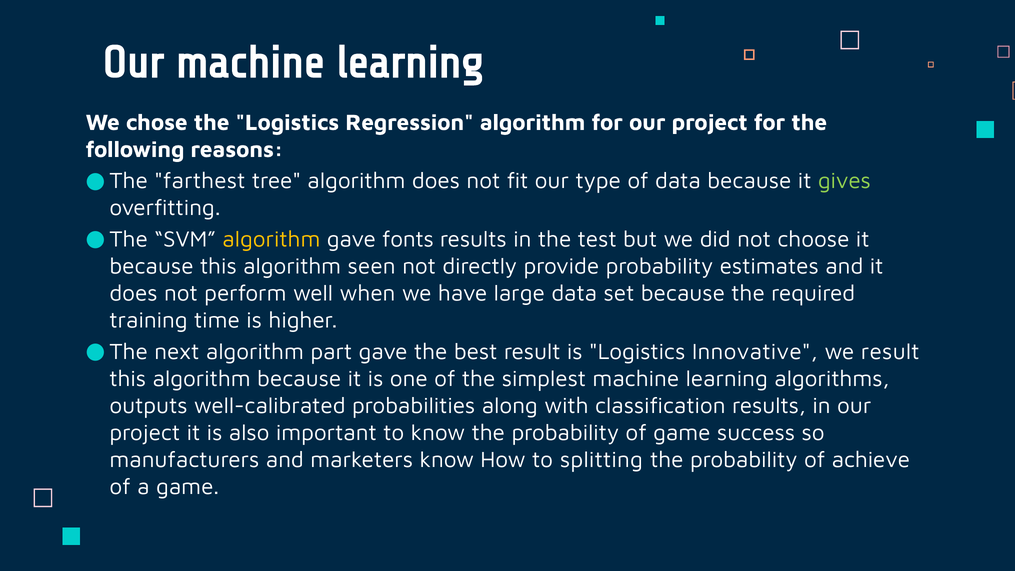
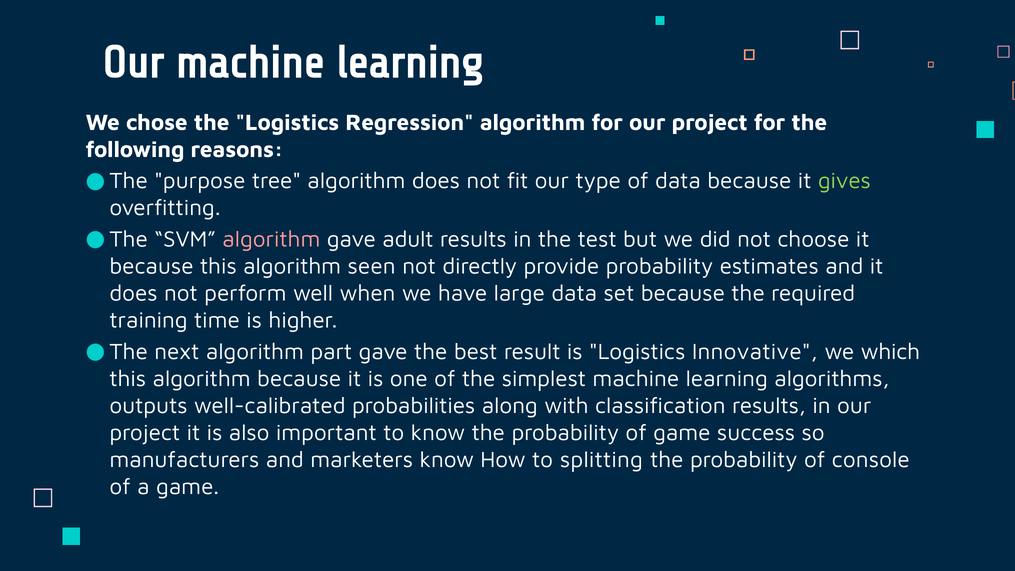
farthest: farthest -> purpose (200, 181)
algorithm colour: yellow -> pink (271, 239)
fonts: fonts -> adult (408, 239)
we result: result -> which (890, 352)
achieve: achieve -> console (871, 460)
